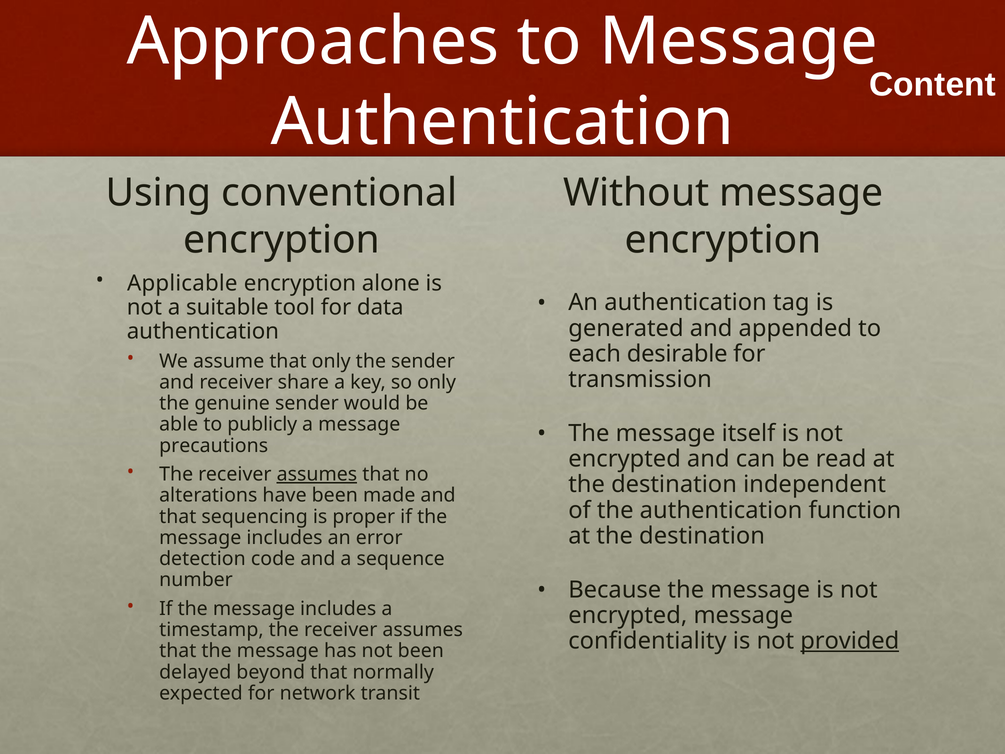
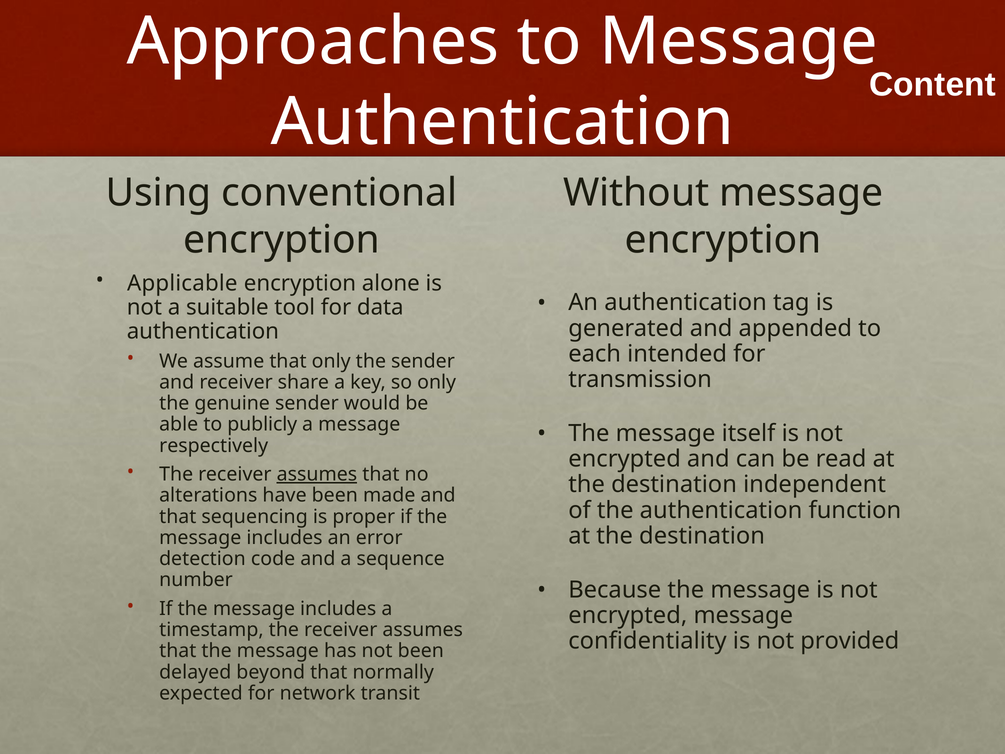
desirable: desirable -> intended (677, 354)
precautions: precautions -> respectively (214, 446)
provided underline: present -> none (850, 641)
